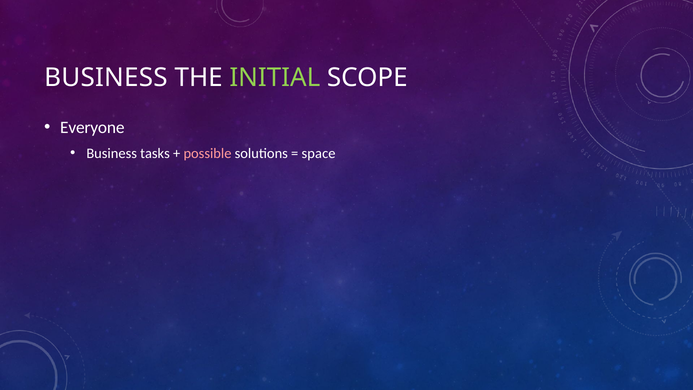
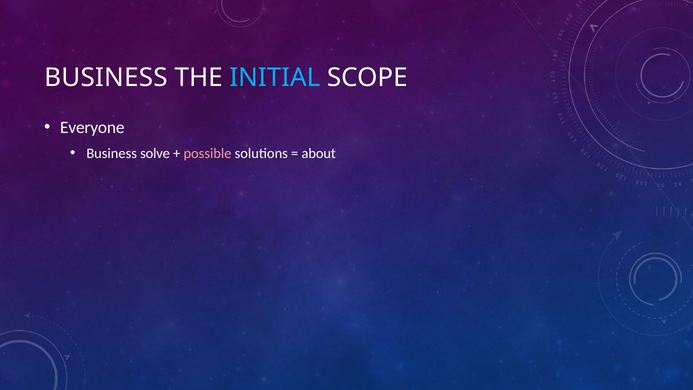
INITIAL colour: light green -> light blue (275, 78)
tasks: tasks -> solve (155, 153)
space: space -> about (319, 153)
